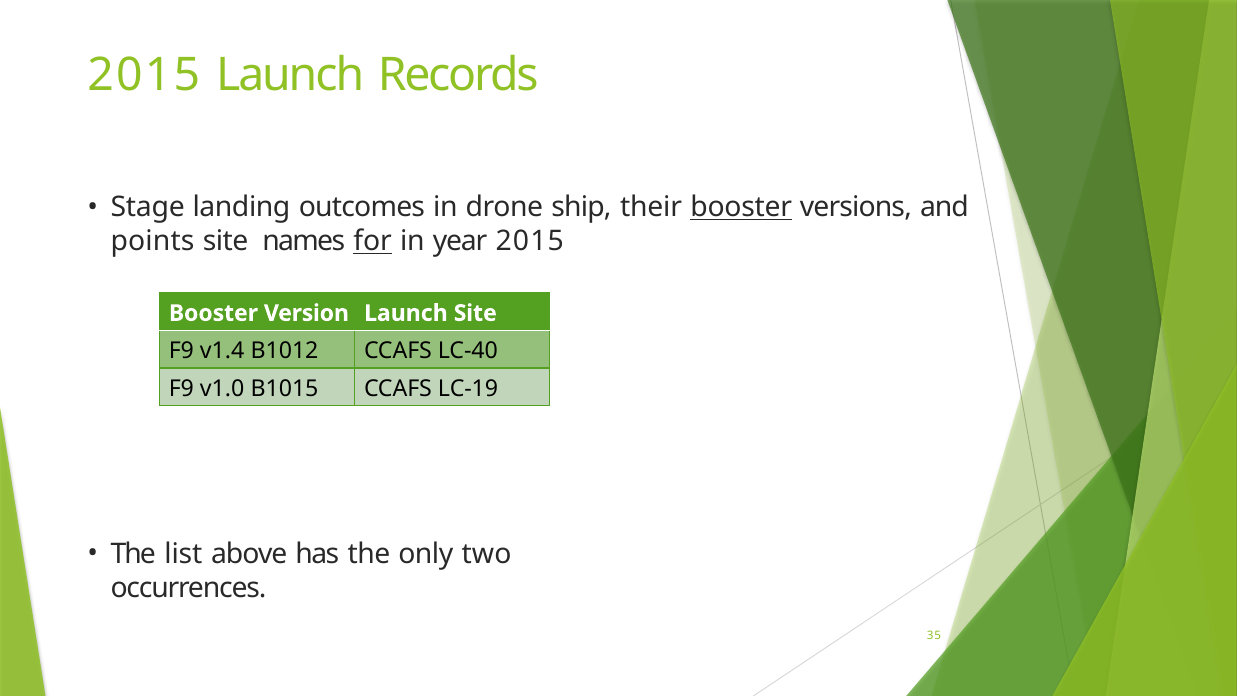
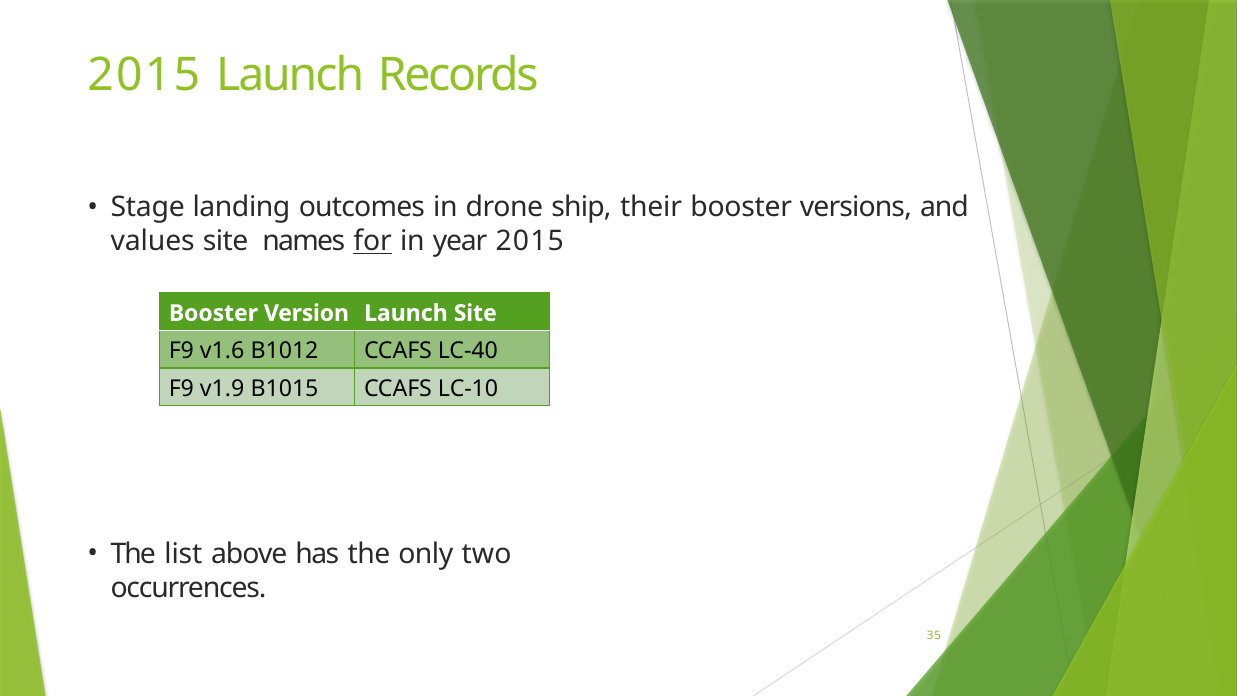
booster underline: present -> none (741, 207)
points: points -> values (153, 241)
v1.4: v1.4 -> v1.6 (222, 351)
v1.0: v1.0 -> v1.9 (222, 388)
LC-19: LC-19 -> LC-10 (468, 388)
